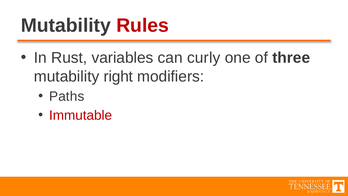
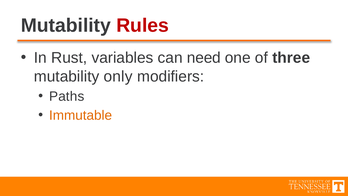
curly: curly -> need (204, 58)
right: right -> only (118, 76)
Immutable colour: red -> orange (81, 115)
